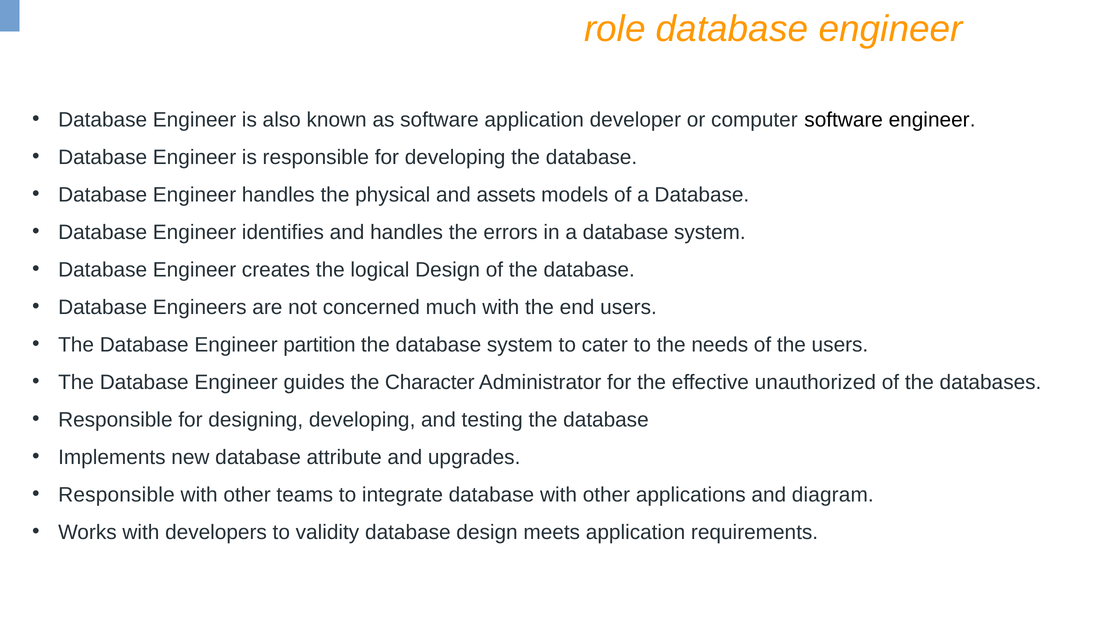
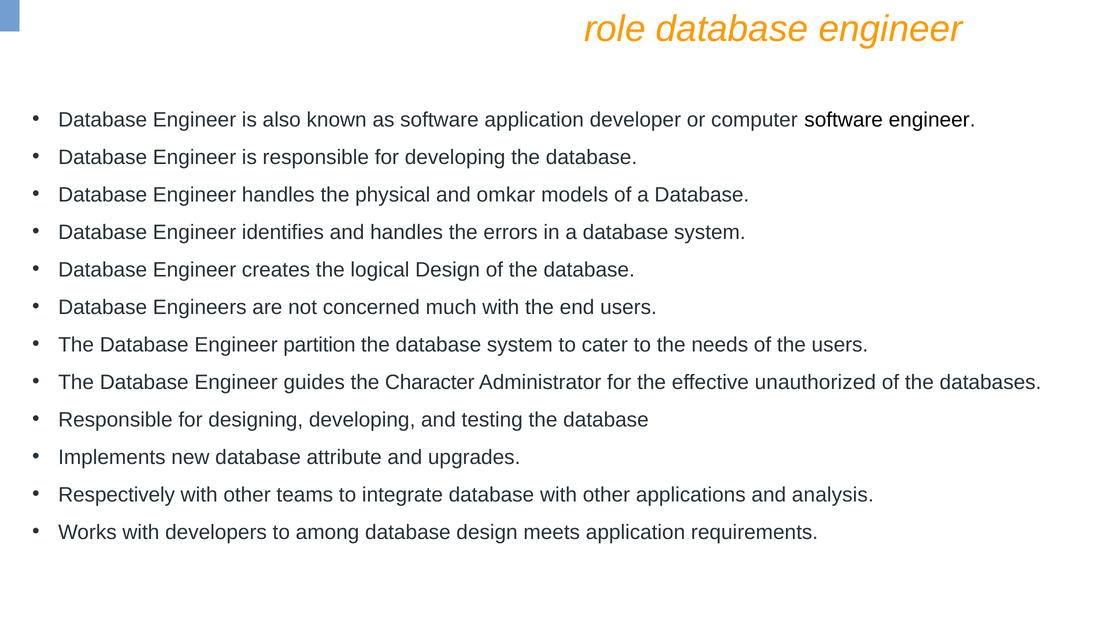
assets: assets -> omkar (506, 194)
Responsible: Responsible -> Respectively (117, 494)
diagram: diagram -> analysis (833, 494)
validity: validity -> among (327, 532)
